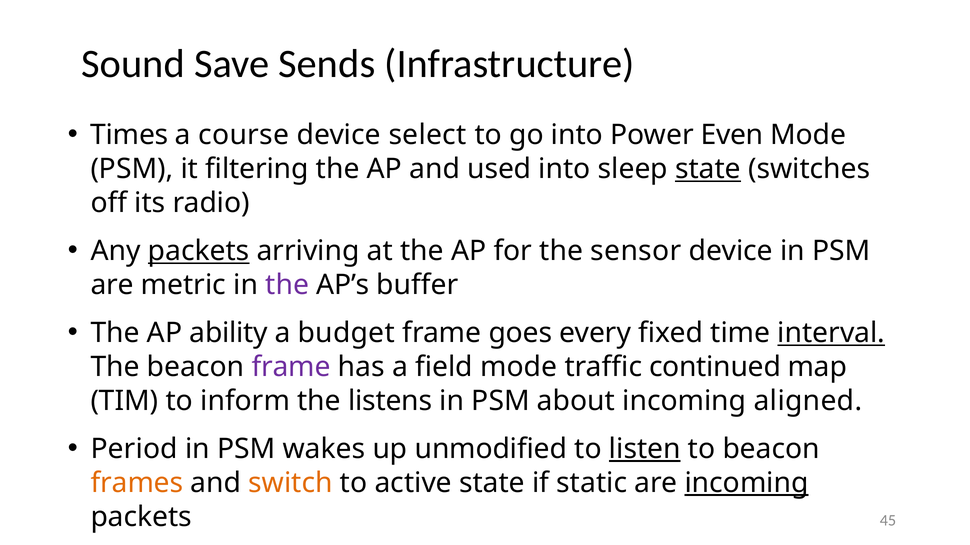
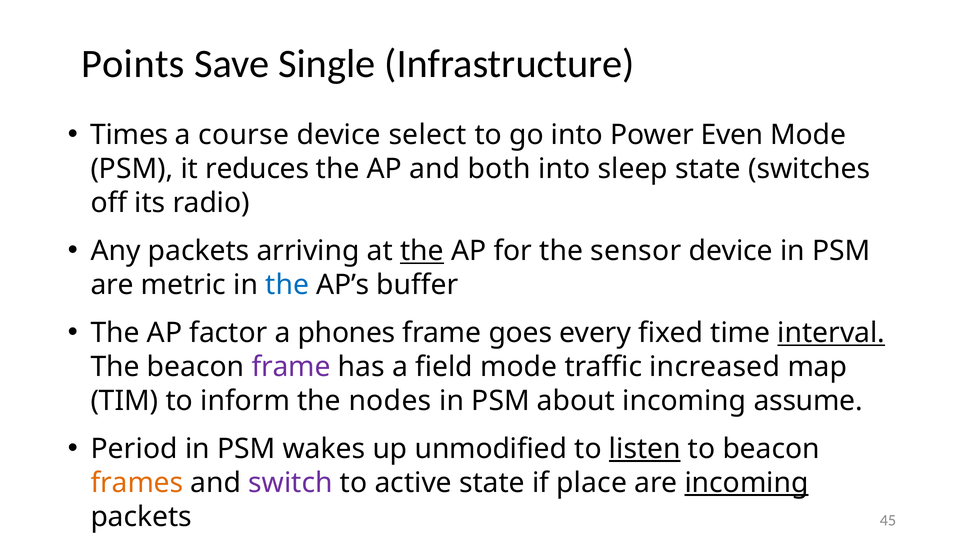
Sound: Sound -> Points (133, 64)
Sends: Sends -> Single (327, 64)
filtering: filtering -> reduces (257, 169)
used: used -> both (499, 169)
state underline: present -> none (708, 169)
packets underline: present -> none (199, 251)
the underline: none -> present (422, 251)
the colour: purple -> blue (287, 285)
ability: ability -> factor (228, 333)
budget: budget -> phones (347, 333)
continued: continued -> increased (715, 367)
listens: listens -> nodes (390, 401)
aligned: aligned -> assume (808, 401)
switch colour: orange -> purple (291, 483)
static: static -> place (592, 483)
